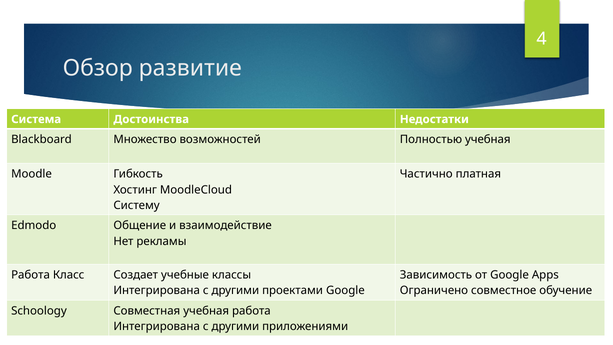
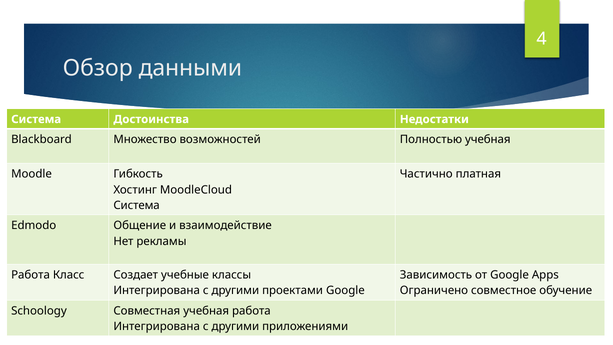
развитие: развитие -> данными (190, 68)
Систему: Систему -> Система (137, 205)
